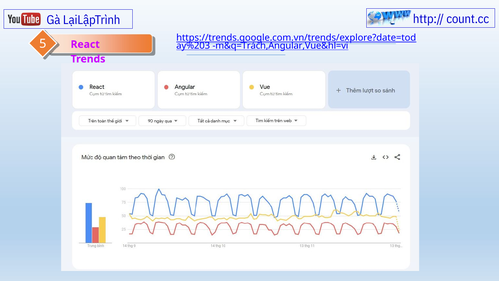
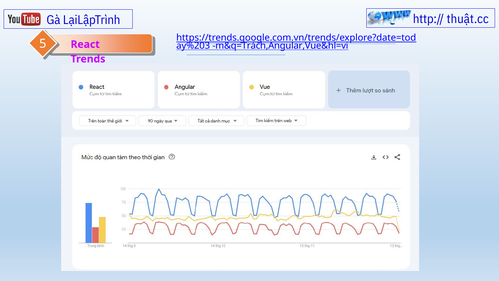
count.cc: count.cc -> thuật.cc (468, 19)
